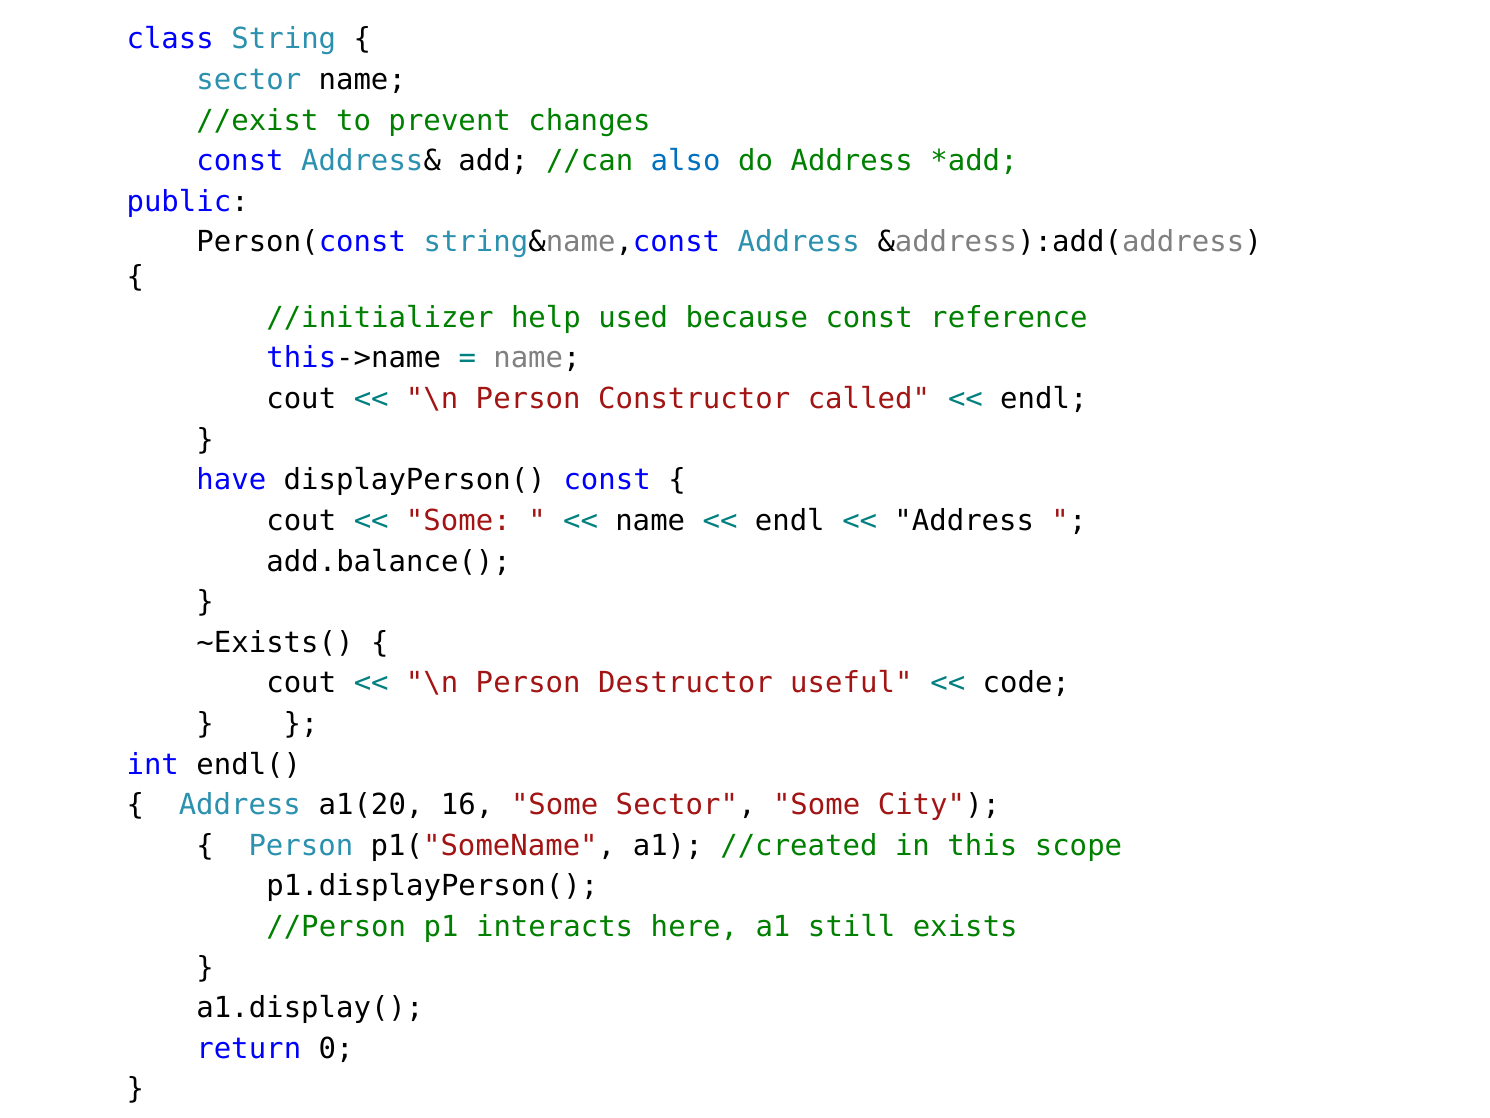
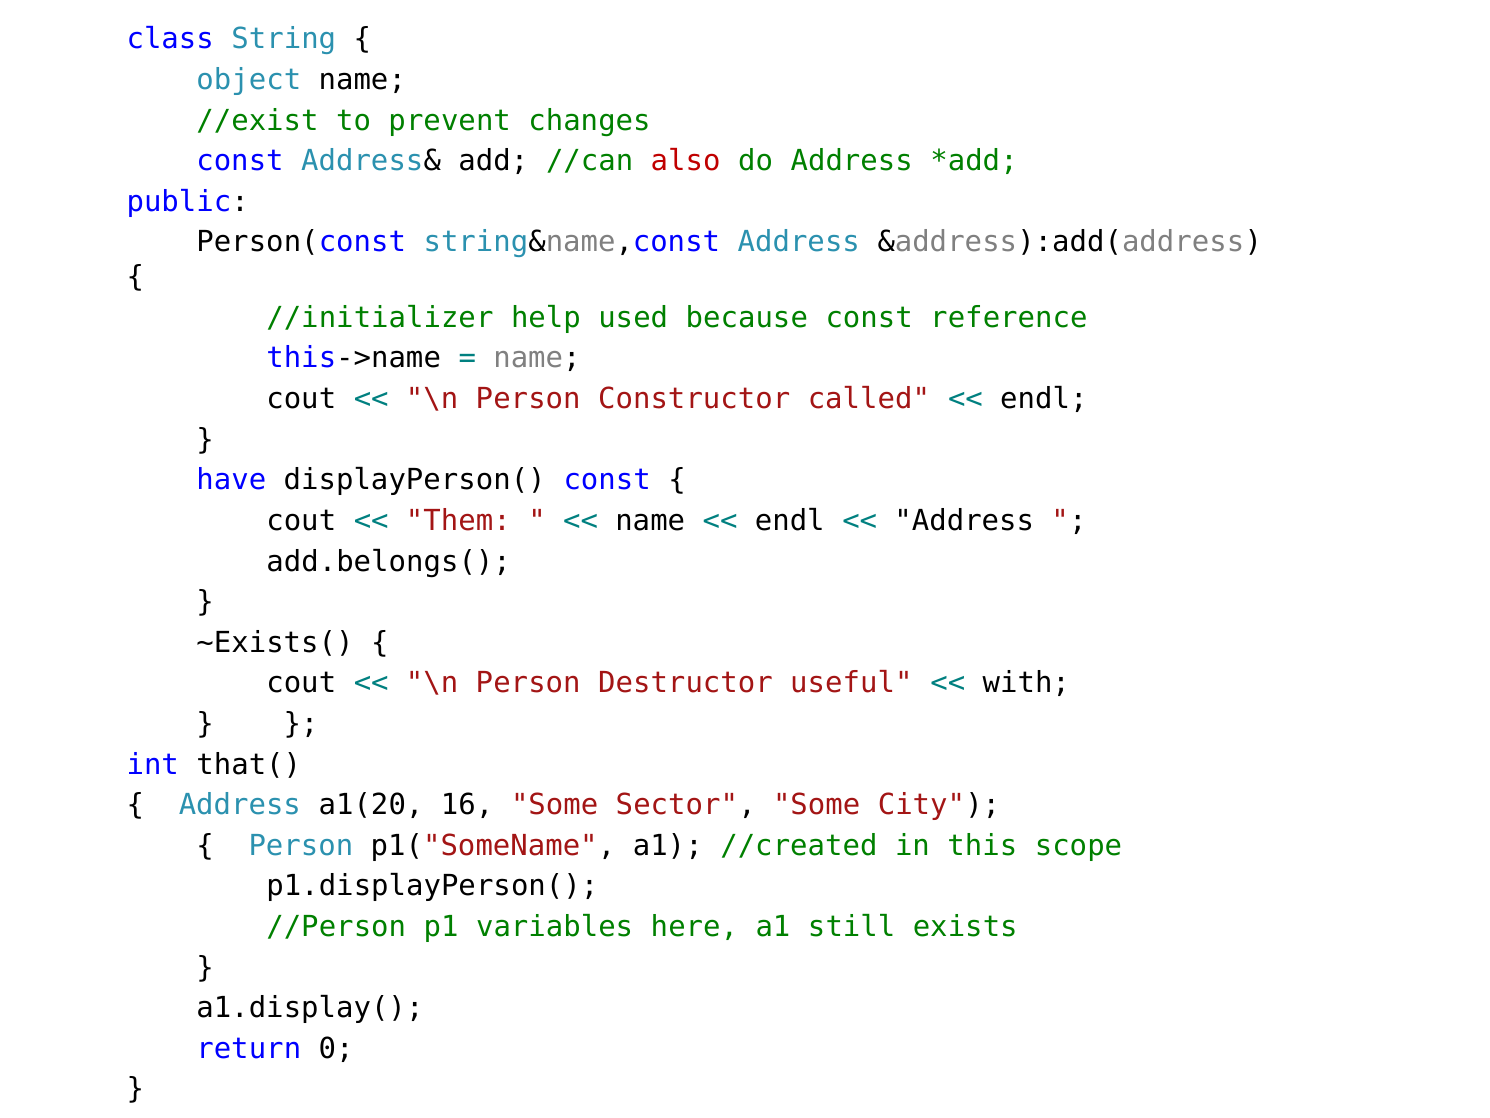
sector: sector -> object (249, 80)
also colour: blue -> red (686, 161)
Some: Some -> Them (458, 521)
add.balance(: add.balance( -> add.belongs( (389, 561)
code: code -> with (1026, 683)
endl(: endl( -> that( (249, 764)
interacts: interacts -> variables (555, 927)
